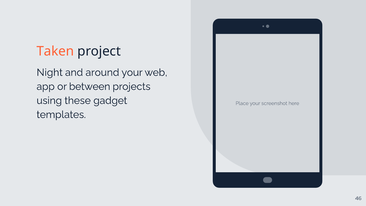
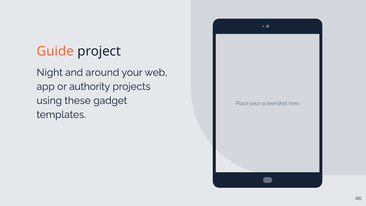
Taken: Taken -> Guide (55, 51)
between: between -> authority (90, 86)
